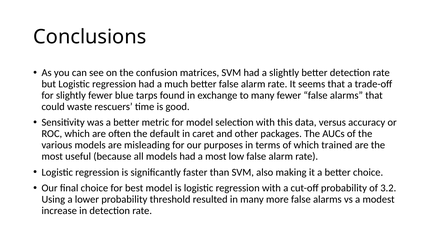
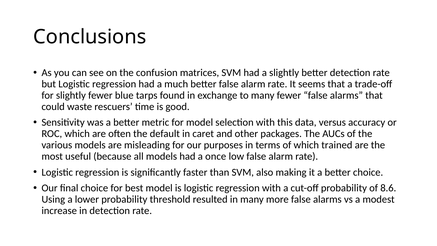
a most: most -> once (216, 156)
3.2: 3.2 -> 8.6 (388, 188)
